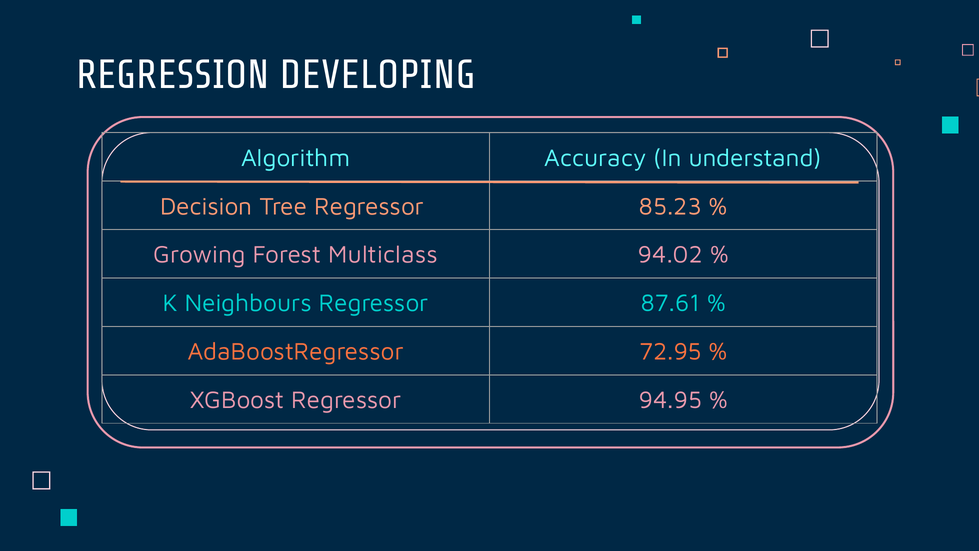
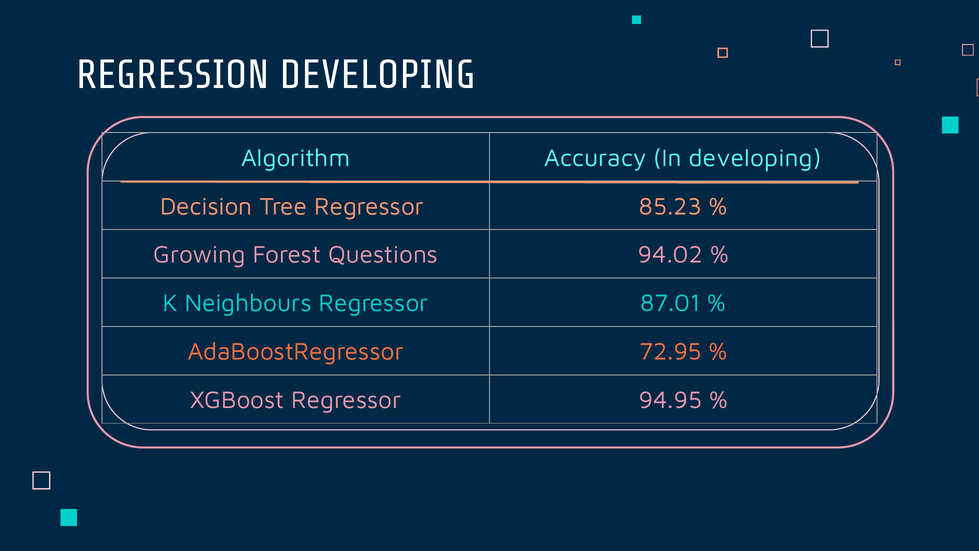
In understand: understand -> developing (755, 158)
Multiclass: Multiclass -> Questions (383, 255)
87.61: 87.61 -> 87.01 (671, 303)
